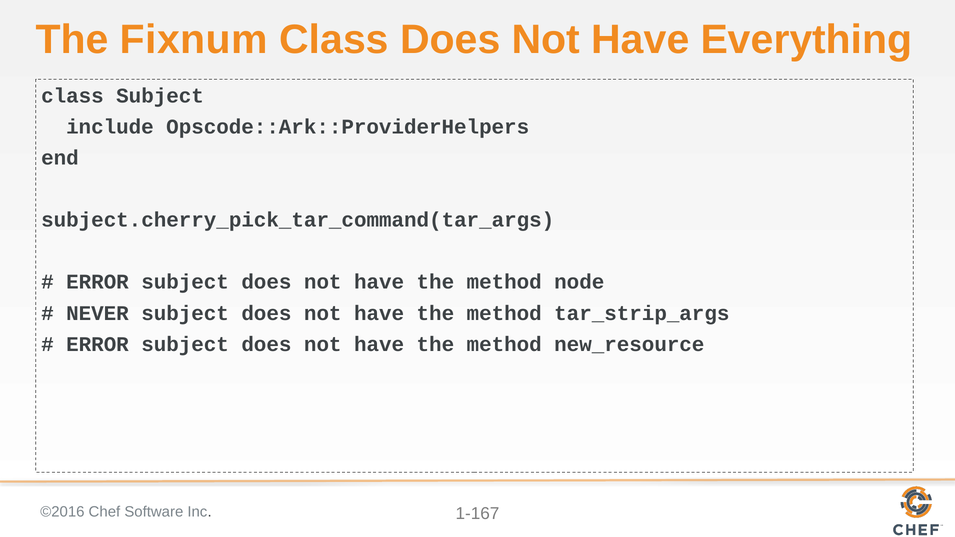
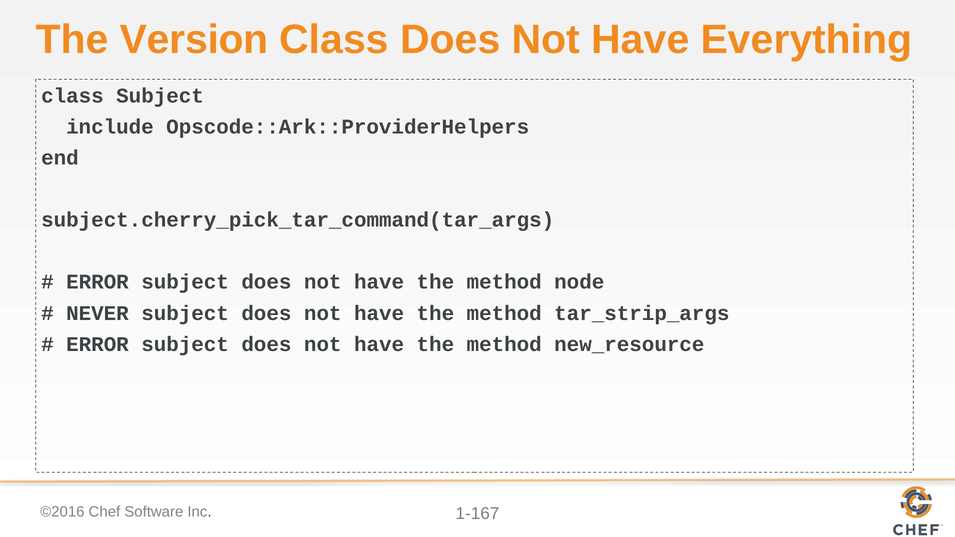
Fixnum: Fixnum -> Version (194, 40)
